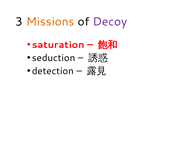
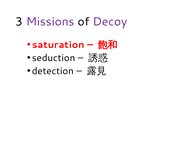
Missions colour: orange -> purple (50, 22)
